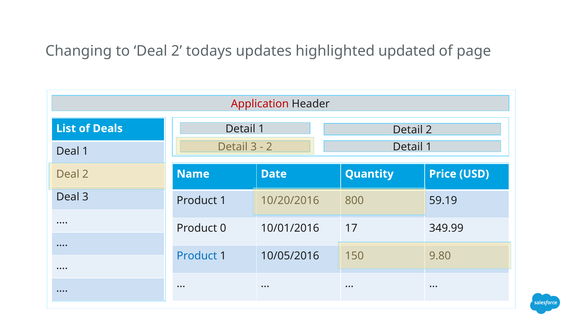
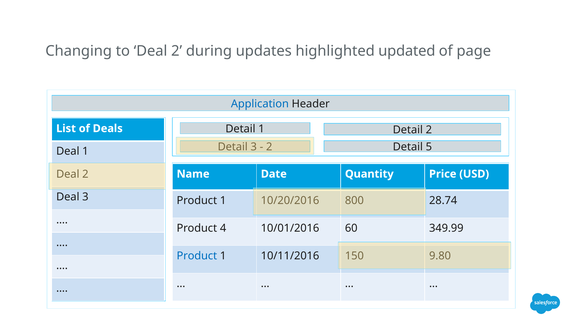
todays: todays -> during (209, 51)
Application colour: red -> blue (260, 104)
1: 1 -> 5 (429, 147)
59.19: 59.19 -> 28.74 (443, 201)
0: 0 -> 4 (223, 228)
17: 17 -> 60 (351, 228)
10/05/2016: 10/05/2016 -> 10/11/2016 (290, 256)
